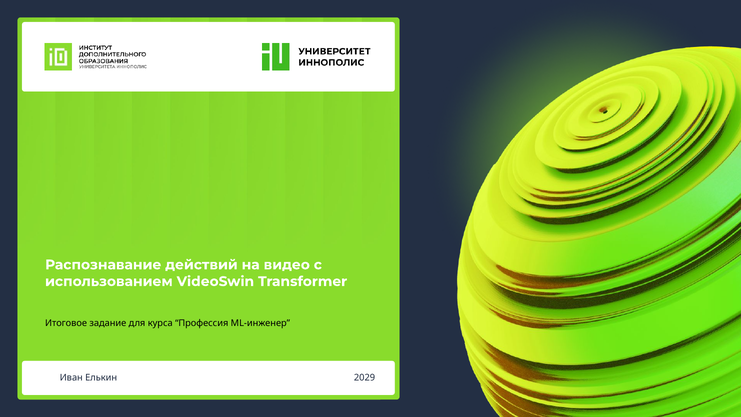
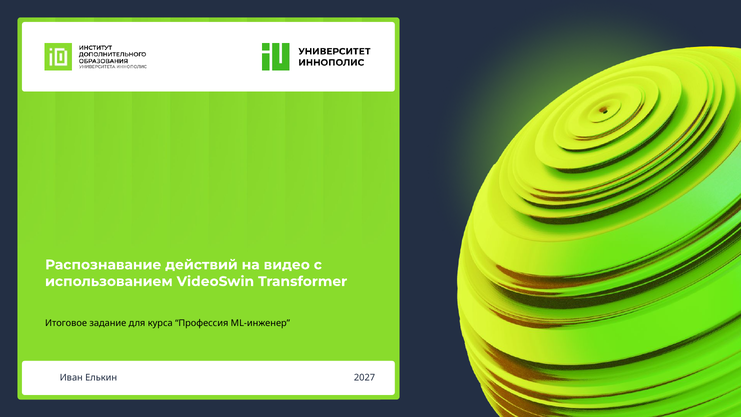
2029: 2029 -> 2027 (365, 378)
